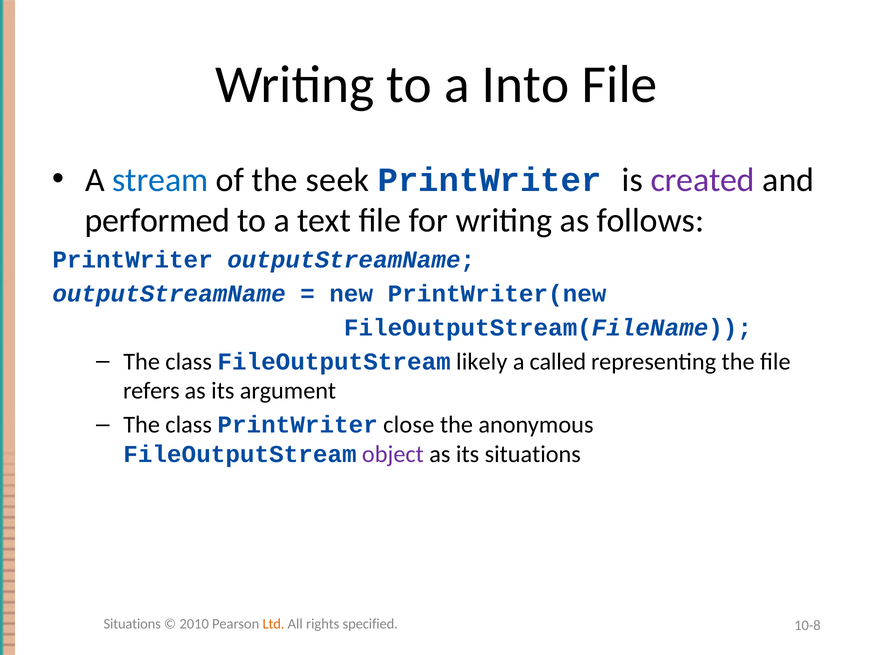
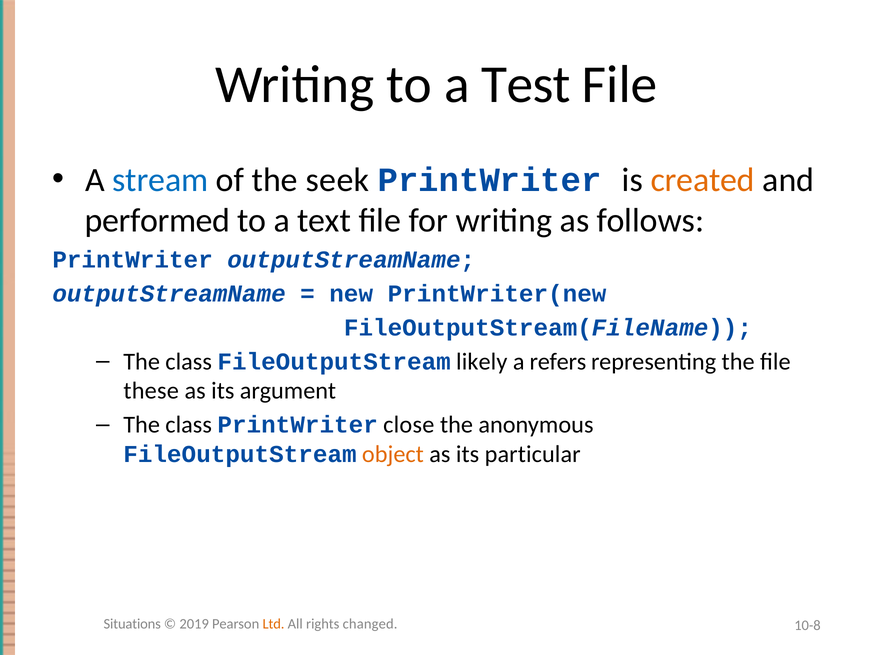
Into: Into -> Test (526, 85)
created colour: purple -> orange (703, 180)
called: called -> refers (558, 362)
refers: refers -> these (151, 391)
object colour: purple -> orange (393, 454)
its situations: situations -> particular (533, 454)
2010: 2010 -> 2019 (194, 624)
specified: specified -> changed (370, 624)
